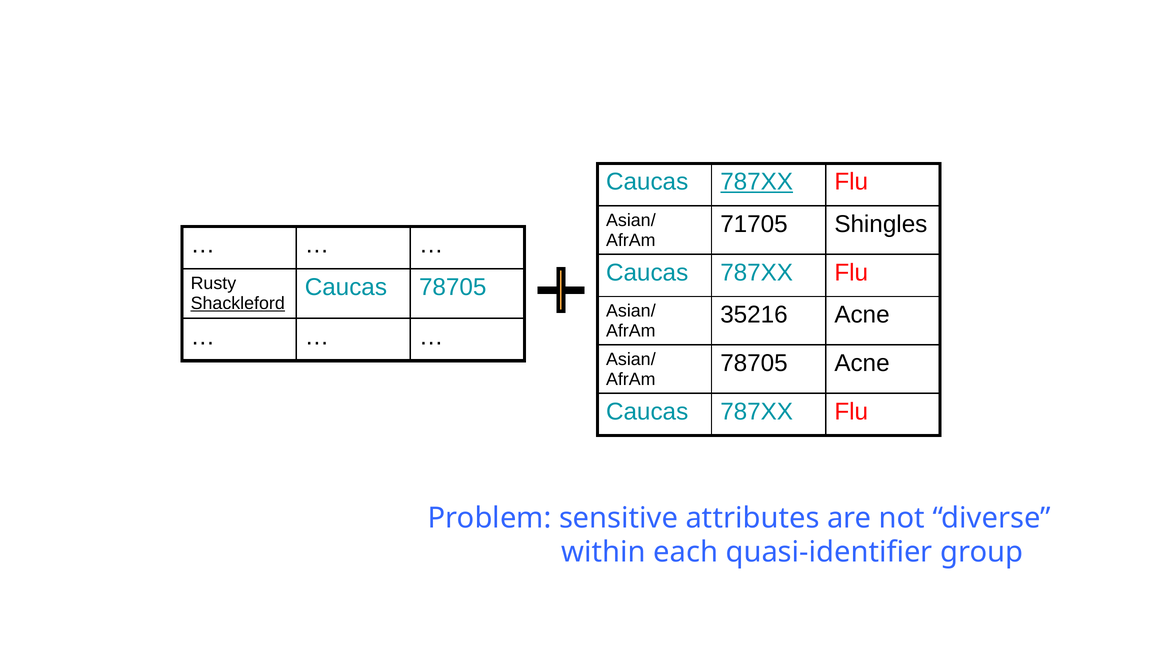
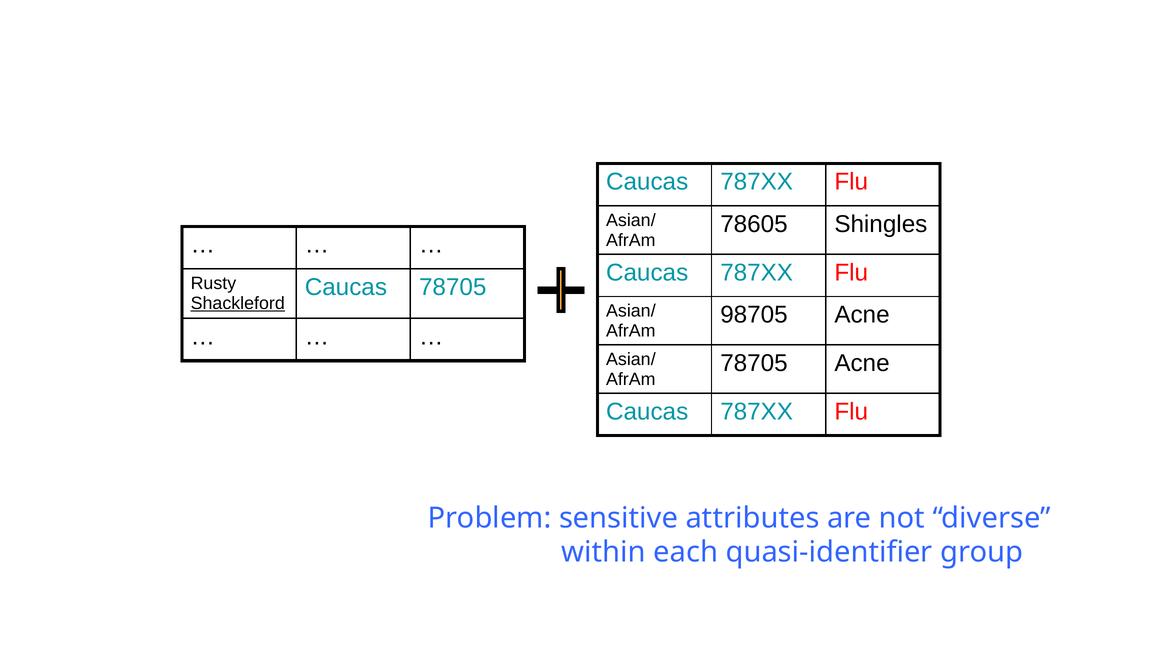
787XX underline: present -> none (757, 182)
71705: 71705 -> 78605 (754, 224)
35216: 35216 -> 98705 (754, 315)
